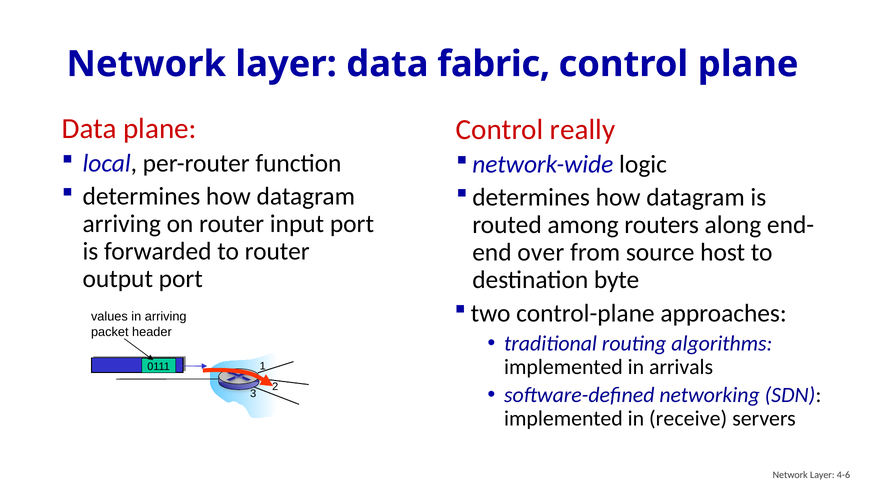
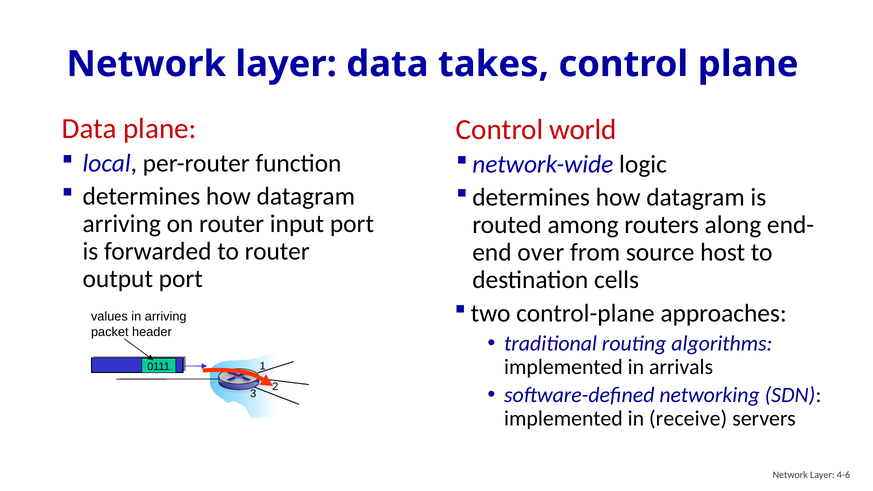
fabric: fabric -> takes (493, 64)
really: really -> world (583, 130)
byte: byte -> cells (617, 280)
